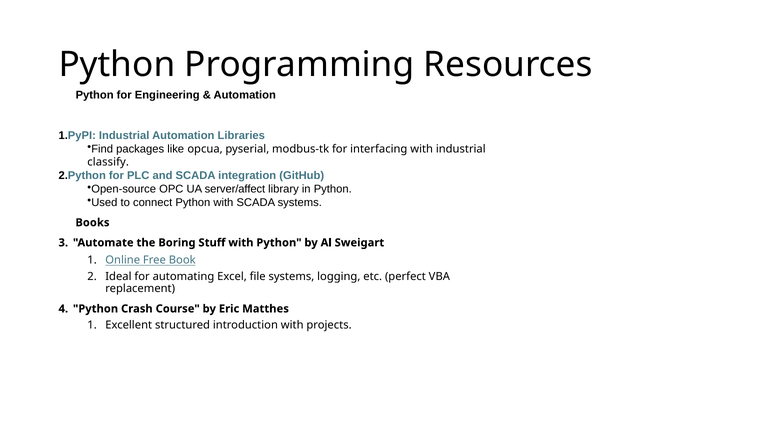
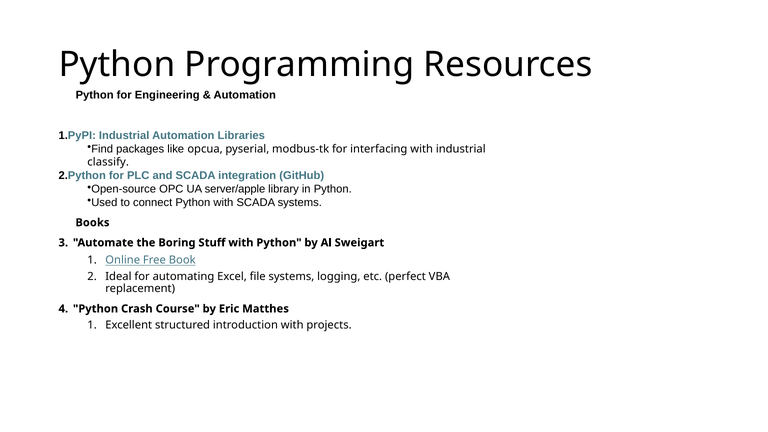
server/affect: server/affect -> server/apple (235, 189)
